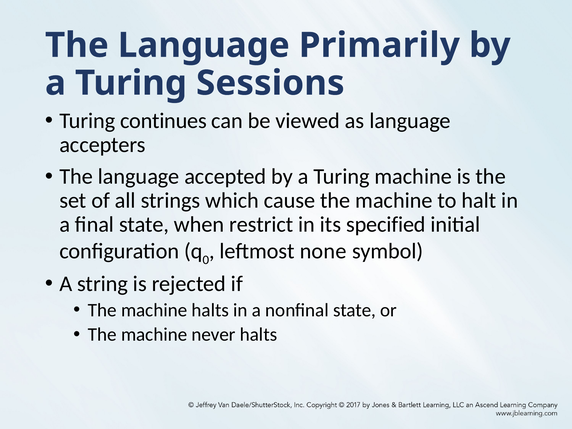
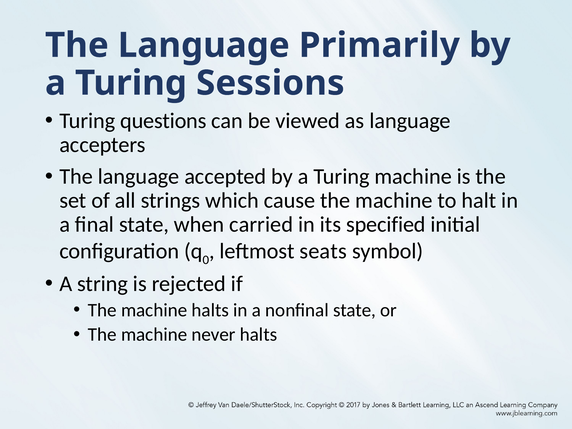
continues: continues -> questions (163, 121)
restrict: restrict -> carried (261, 225)
none: none -> seats (323, 251)
